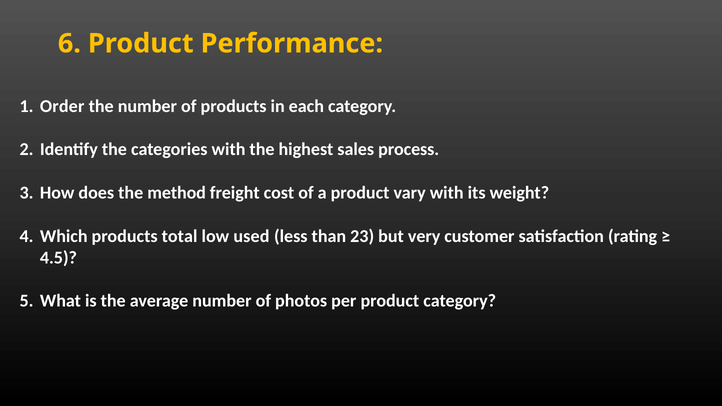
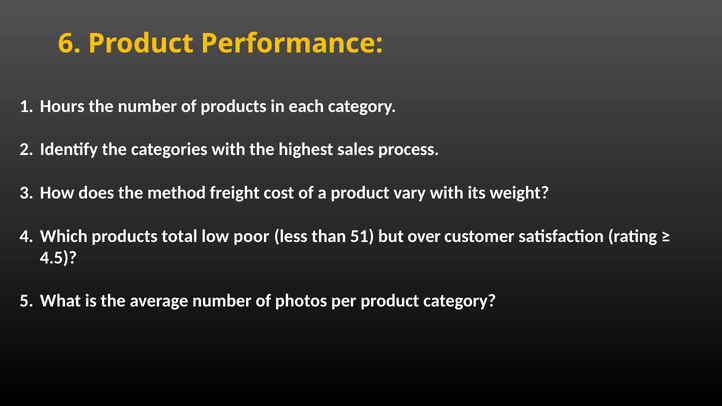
Order: Order -> Hours (62, 106)
used: used -> poor (251, 236)
23: 23 -> 51 (362, 236)
very: very -> over (424, 236)
